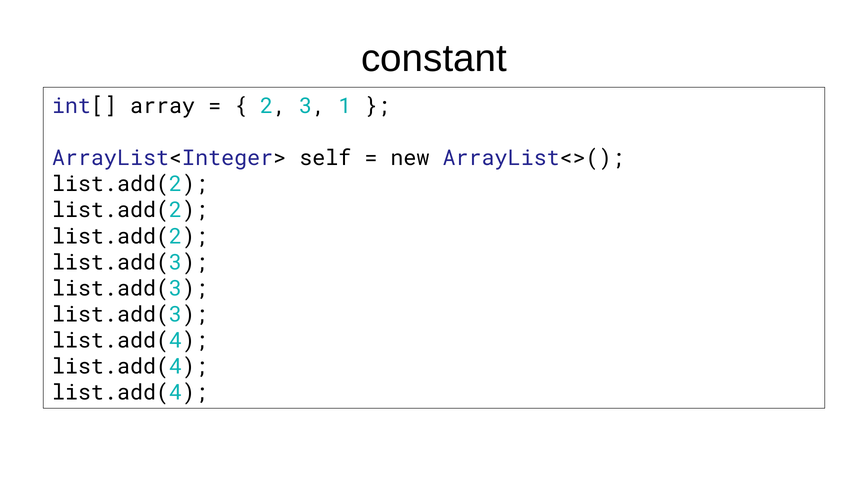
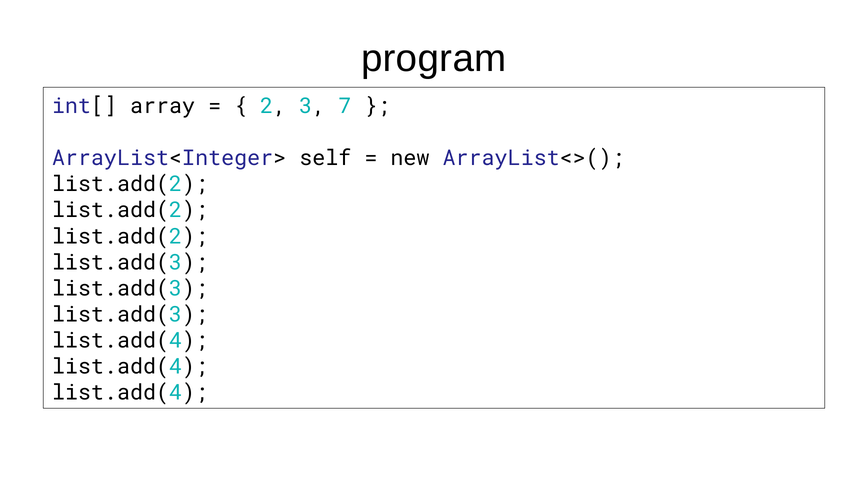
constant: constant -> program (434, 59)
1: 1 -> 7 (345, 106)
